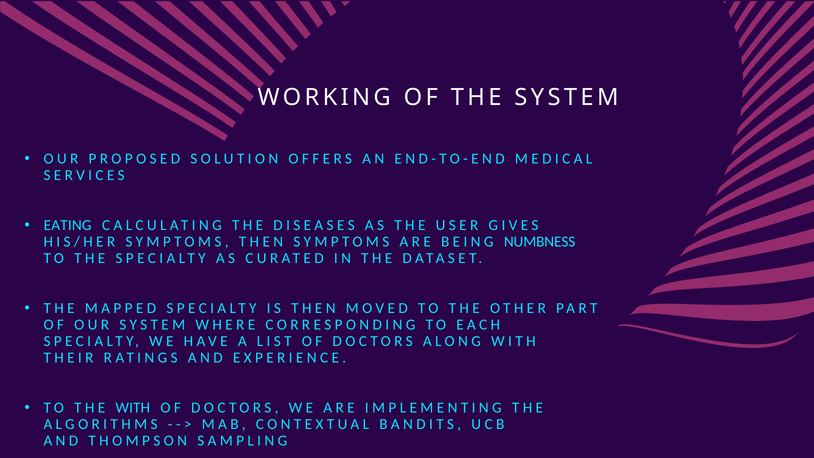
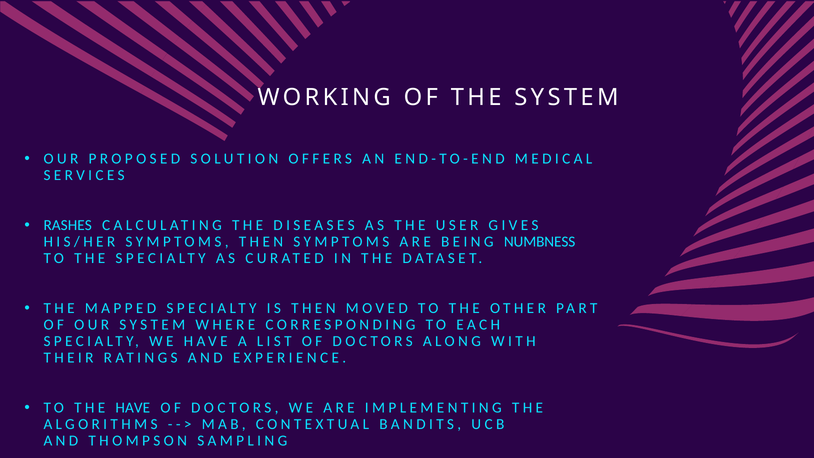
EATING: EATING -> RASHES (68, 225)
THE WITH: WITH -> HAVE (133, 407)
